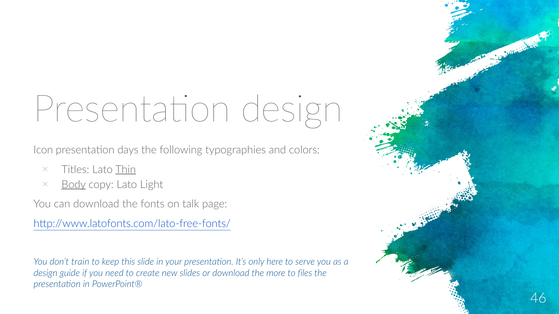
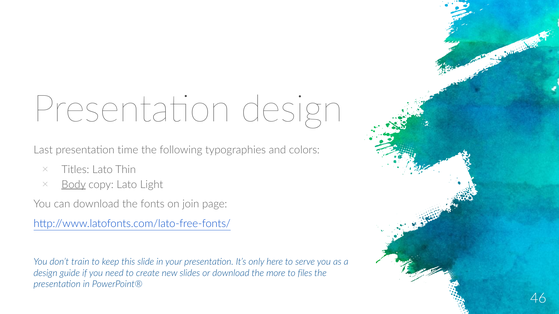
Icon: Icon -> Last (43, 150)
days: days -> time (128, 150)
Thin underline: present -> none (126, 170)
talk: talk -> join (191, 204)
